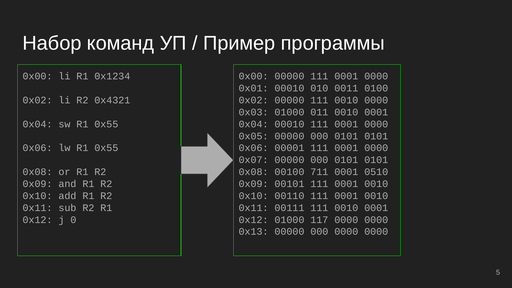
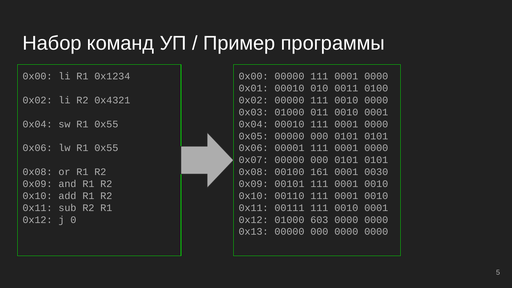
711: 711 -> 161 (319, 172)
0510: 0510 -> 0030 (376, 172)
117: 117 -> 603 (319, 220)
